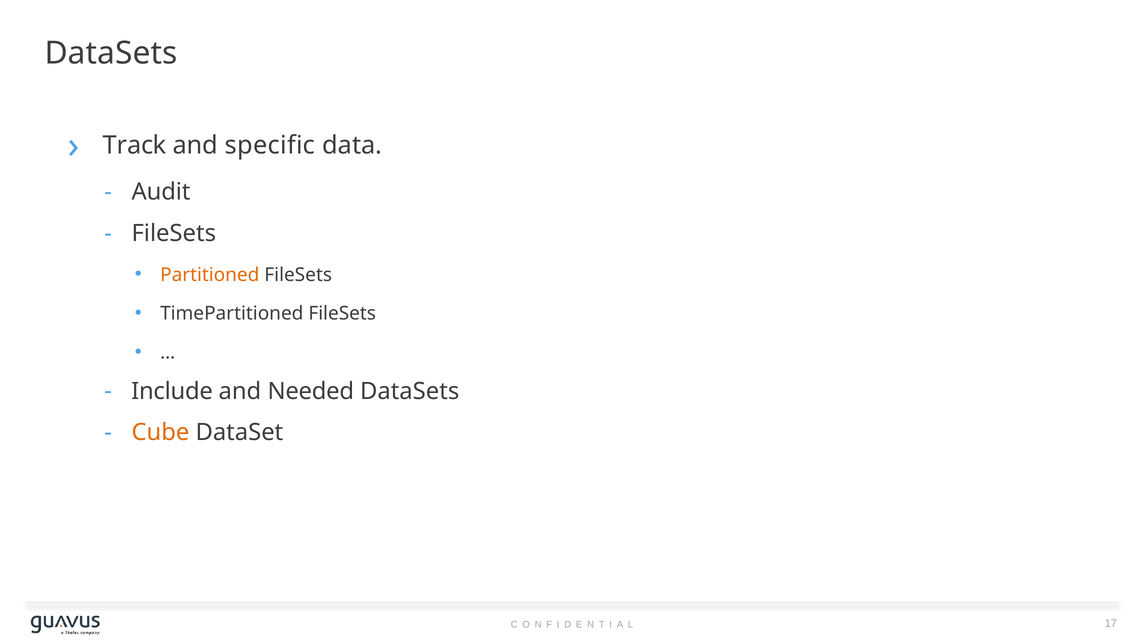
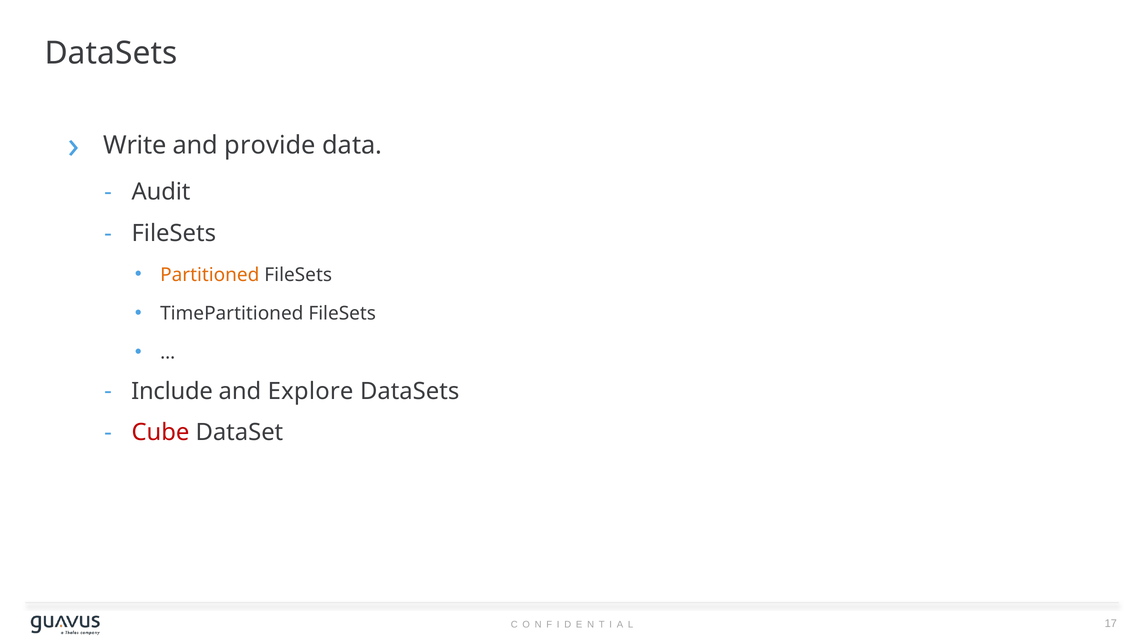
Track: Track -> Write (135, 145)
specific: specific -> provide (270, 145)
Needed: Needed -> Explore (311, 391)
Cube colour: orange -> red (160, 432)
